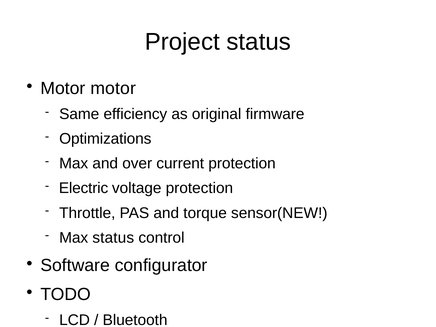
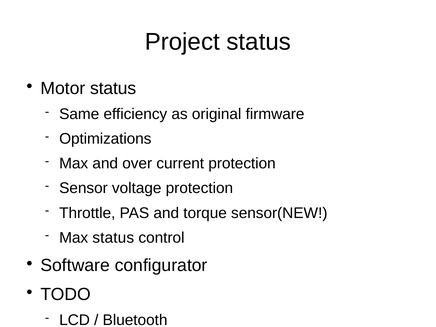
Motor motor: motor -> status (113, 88)
Electric: Electric -> Sensor (83, 188)
